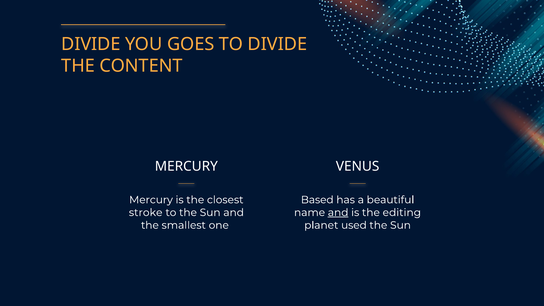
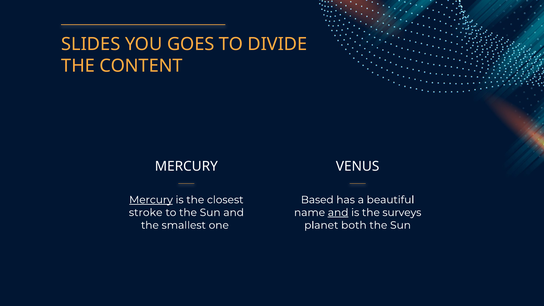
DIVIDE: DIVIDE -> SLIDES (91, 44)
Mercury underline: none -> present (151, 200)
editing: editing -> surveys (402, 213)
used: used -> both (354, 225)
